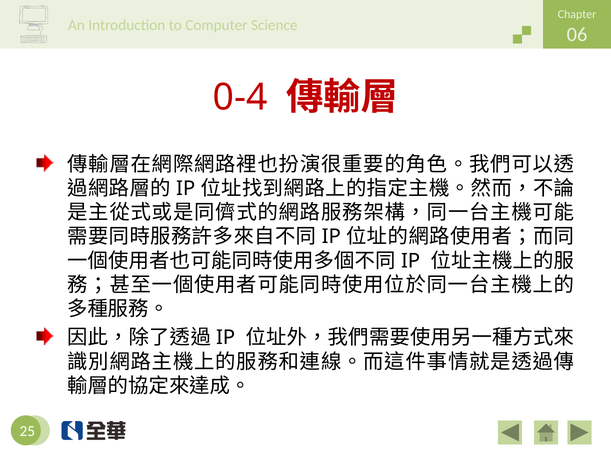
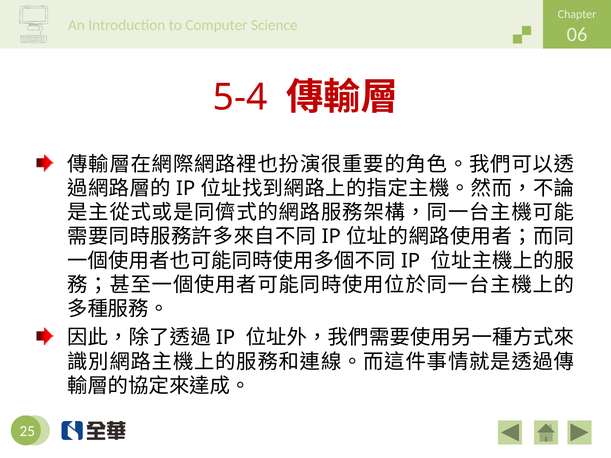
0-4: 0-4 -> 5-4 (240, 97)
